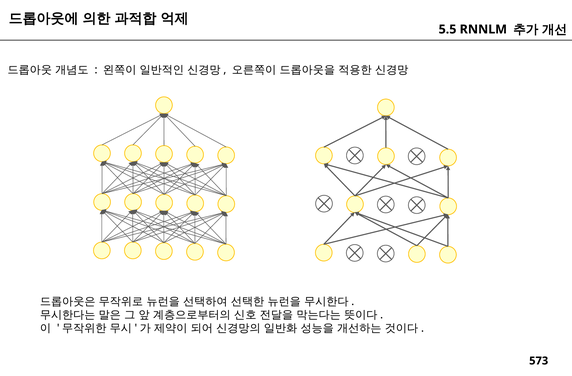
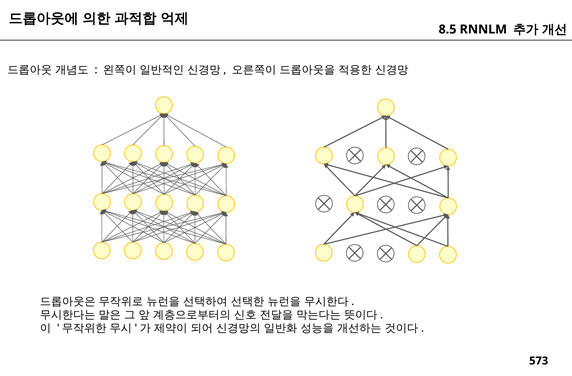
5.5: 5.5 -> 8.5 (447, 29)
